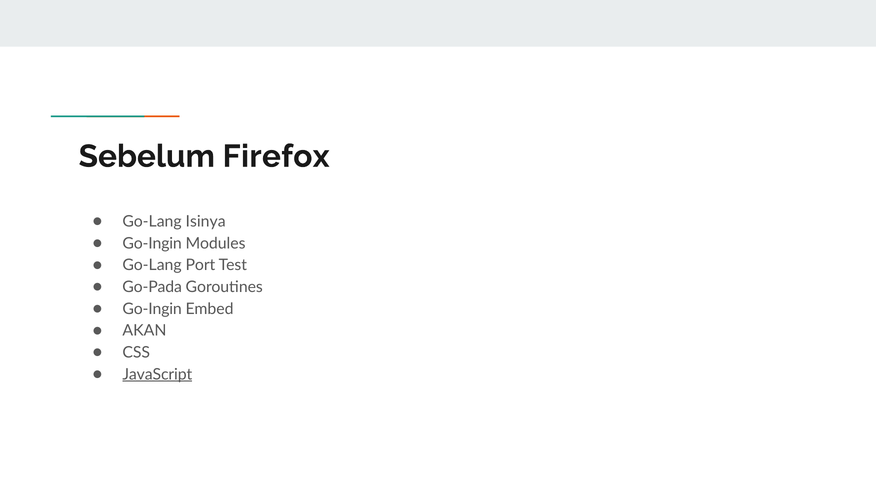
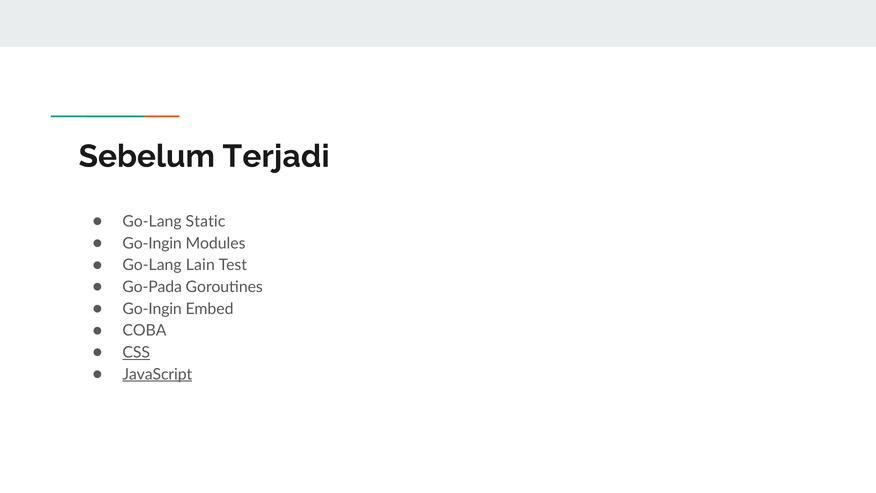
Firefox: Firefox -> Terjadi (276, 156)
Isinya: Isinya -> Static (206, 221)
Port: Port -> Lain (200, 265)
AKAN: AKAN -> COBA (144, 331)
CSS underline: none -> present (136, 352)
